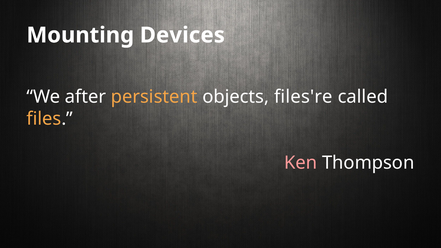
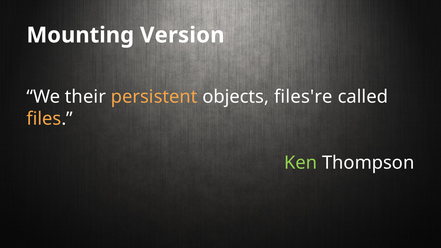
Devices: Devices -> Version (182, 35)
after: after -> their (85, 97)
Ken colour: pink -> light green (301, 163)
